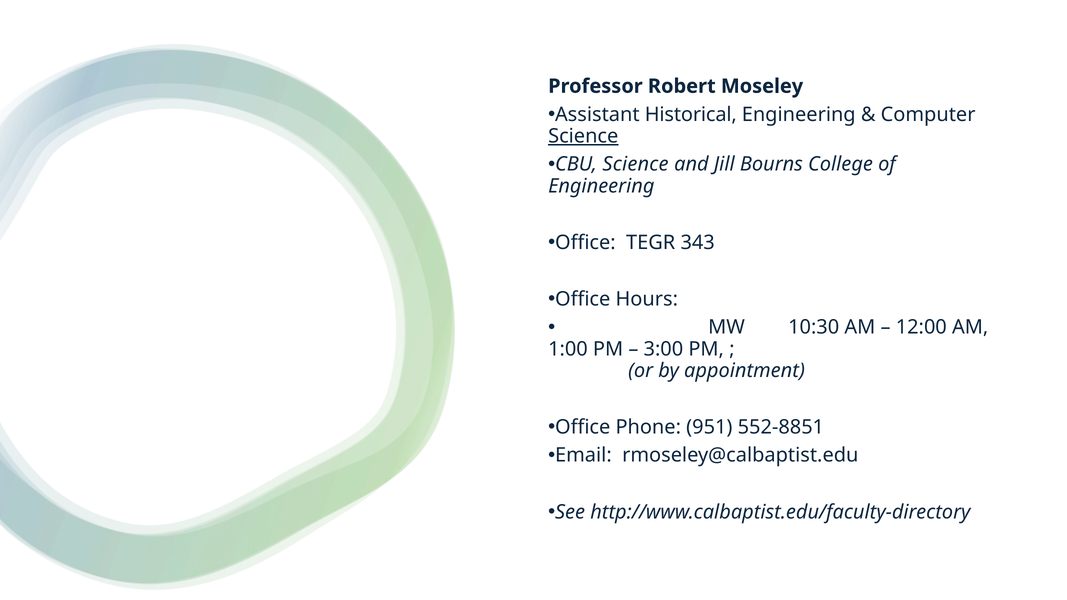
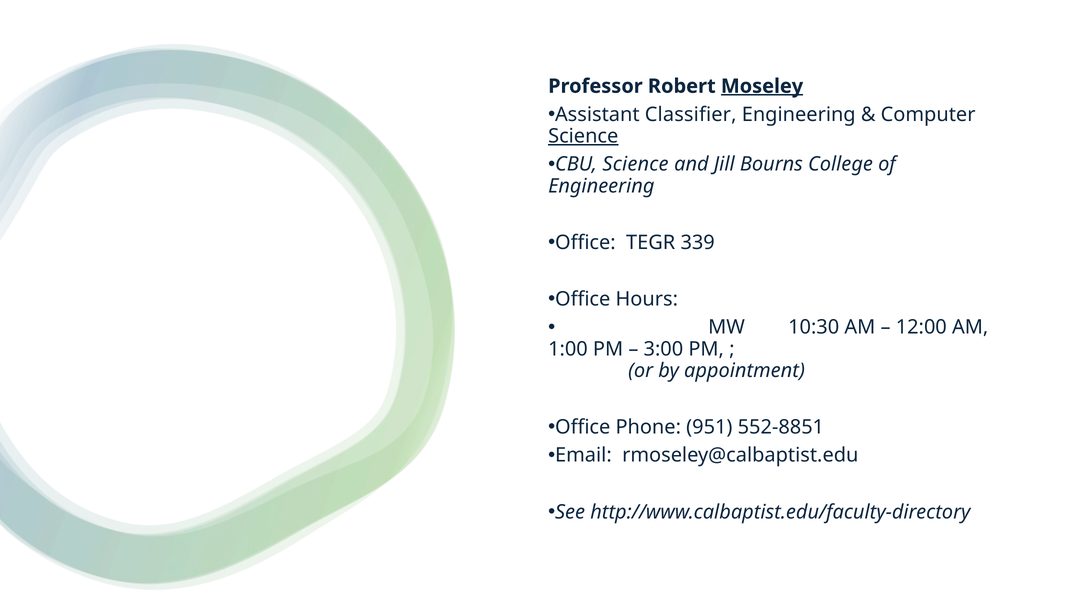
Moseley underline: none -> present (762, 86)
Historical: Historical -> Classifier (691, 115)
343: 343 -> 339 (698, 243)
